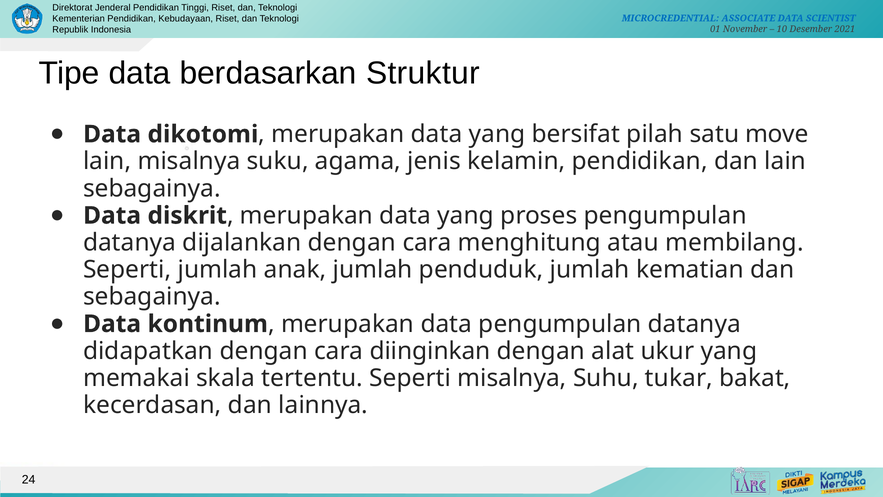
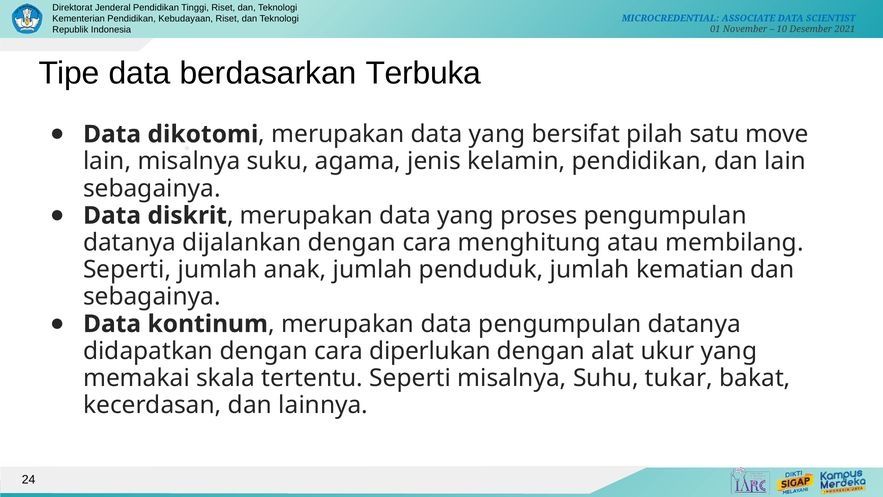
Struktur: Struktur -> Terbuka (423, 73)
diinginkan: diinginkan -> diperlukan (430, 351)
